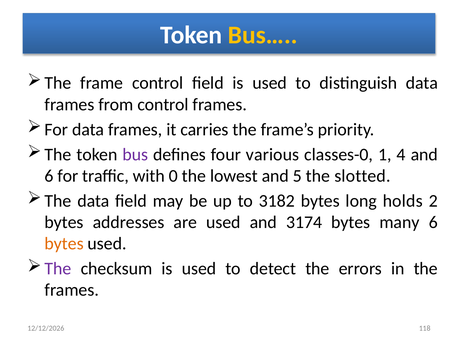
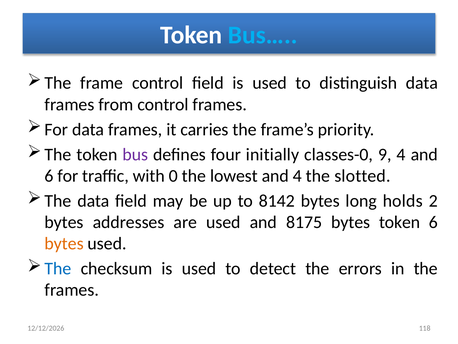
Bus… colour: yellow -> light blue (263, 35)
various: various -> initially (273, 154)
1: 1 -> 9 (385, 154)
and 5: 5 -> 4 (297, 176)
3182: 3182 -> 8142 (277, 201)
3174: 3174 -> 8175 (304, 222)
bytes many: many -> token (400, 222)
The colour: purple -> blue (58, 268)
